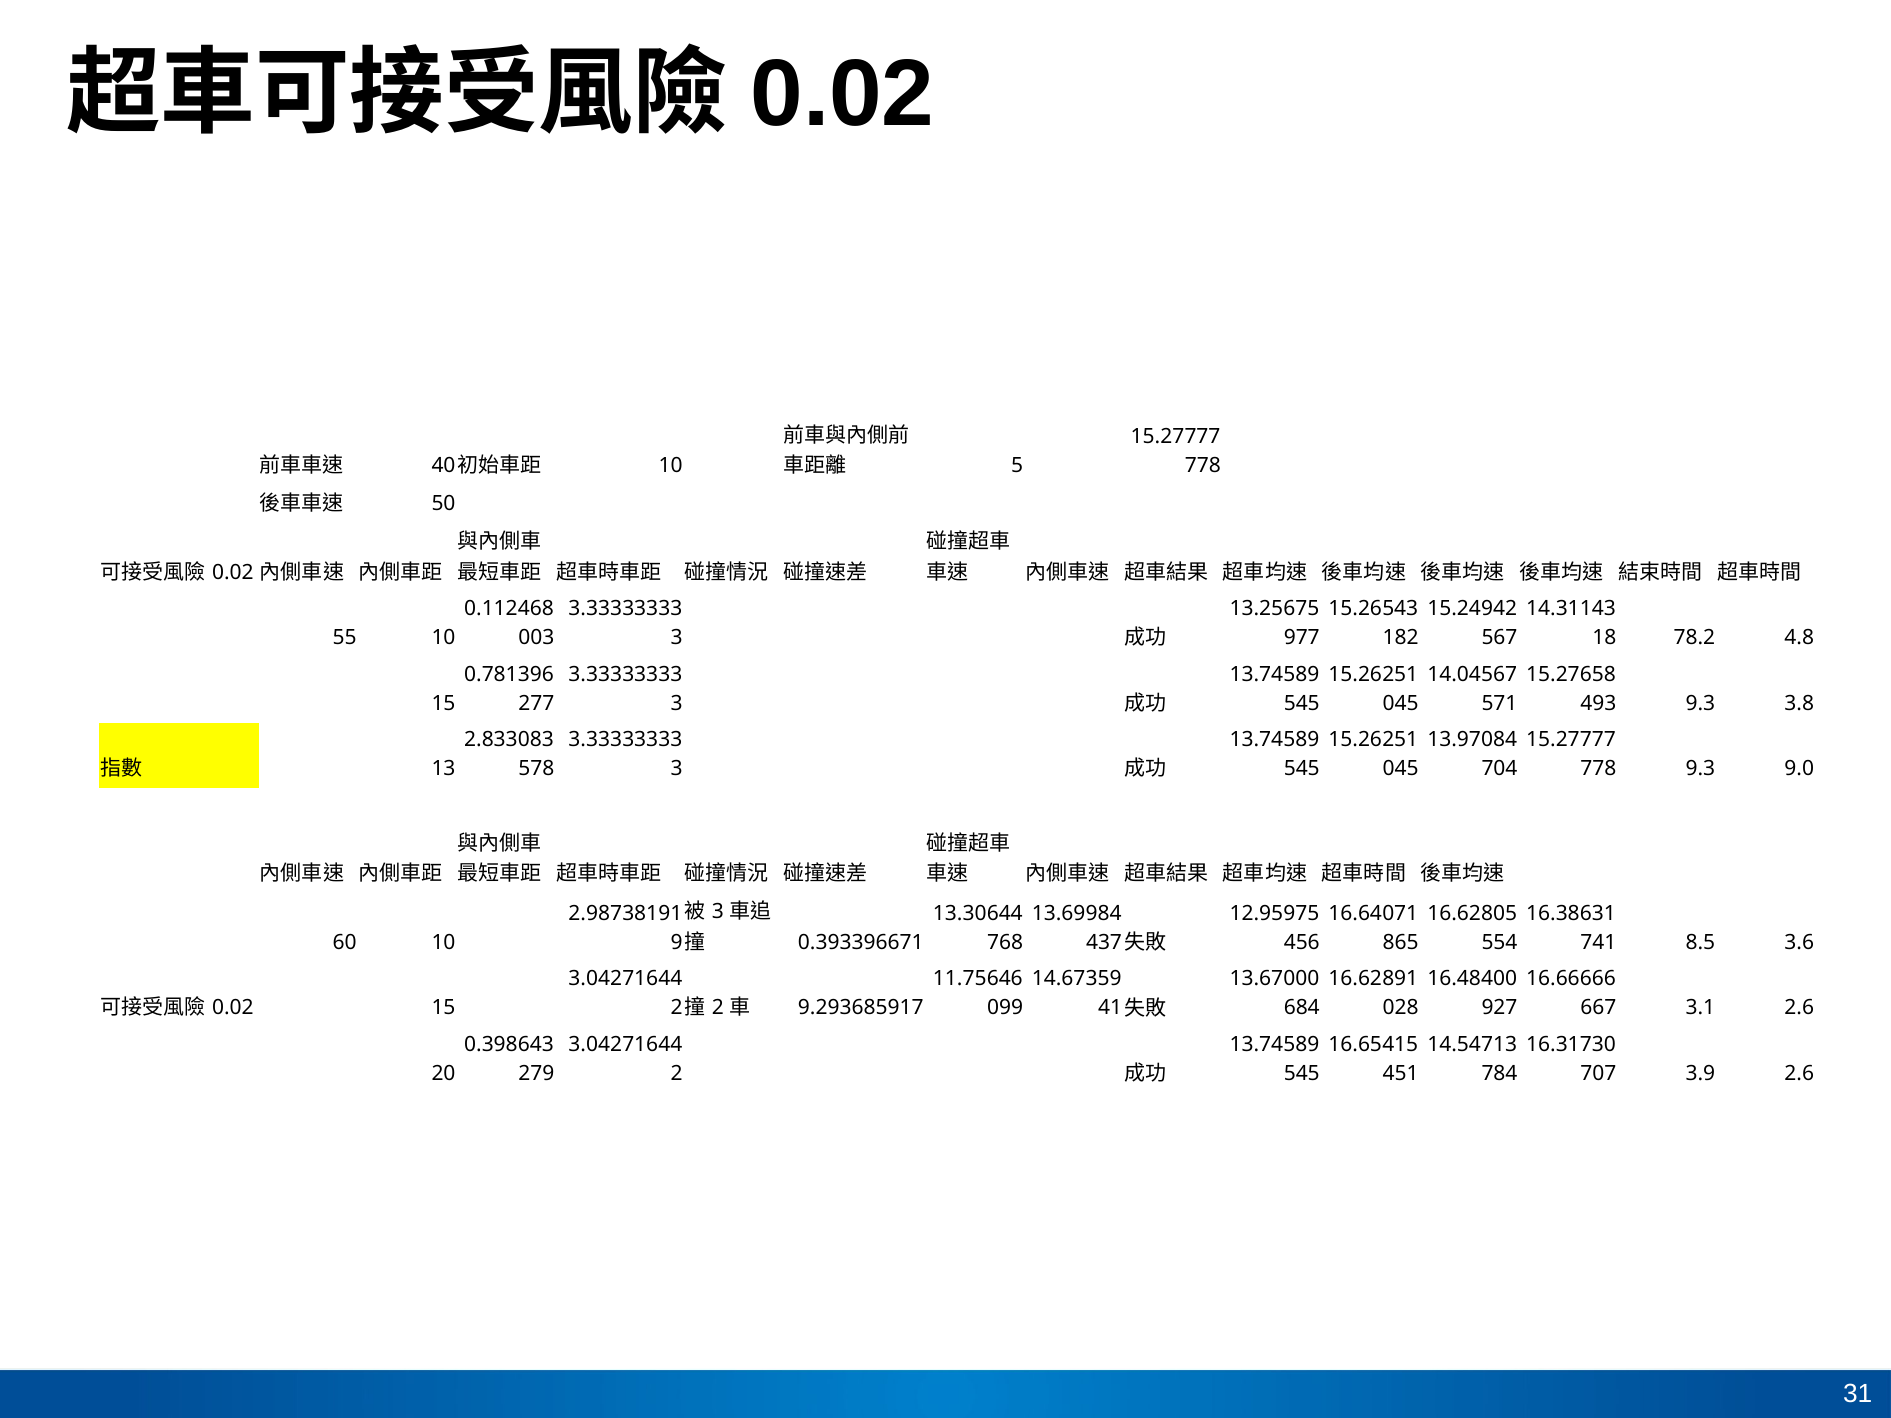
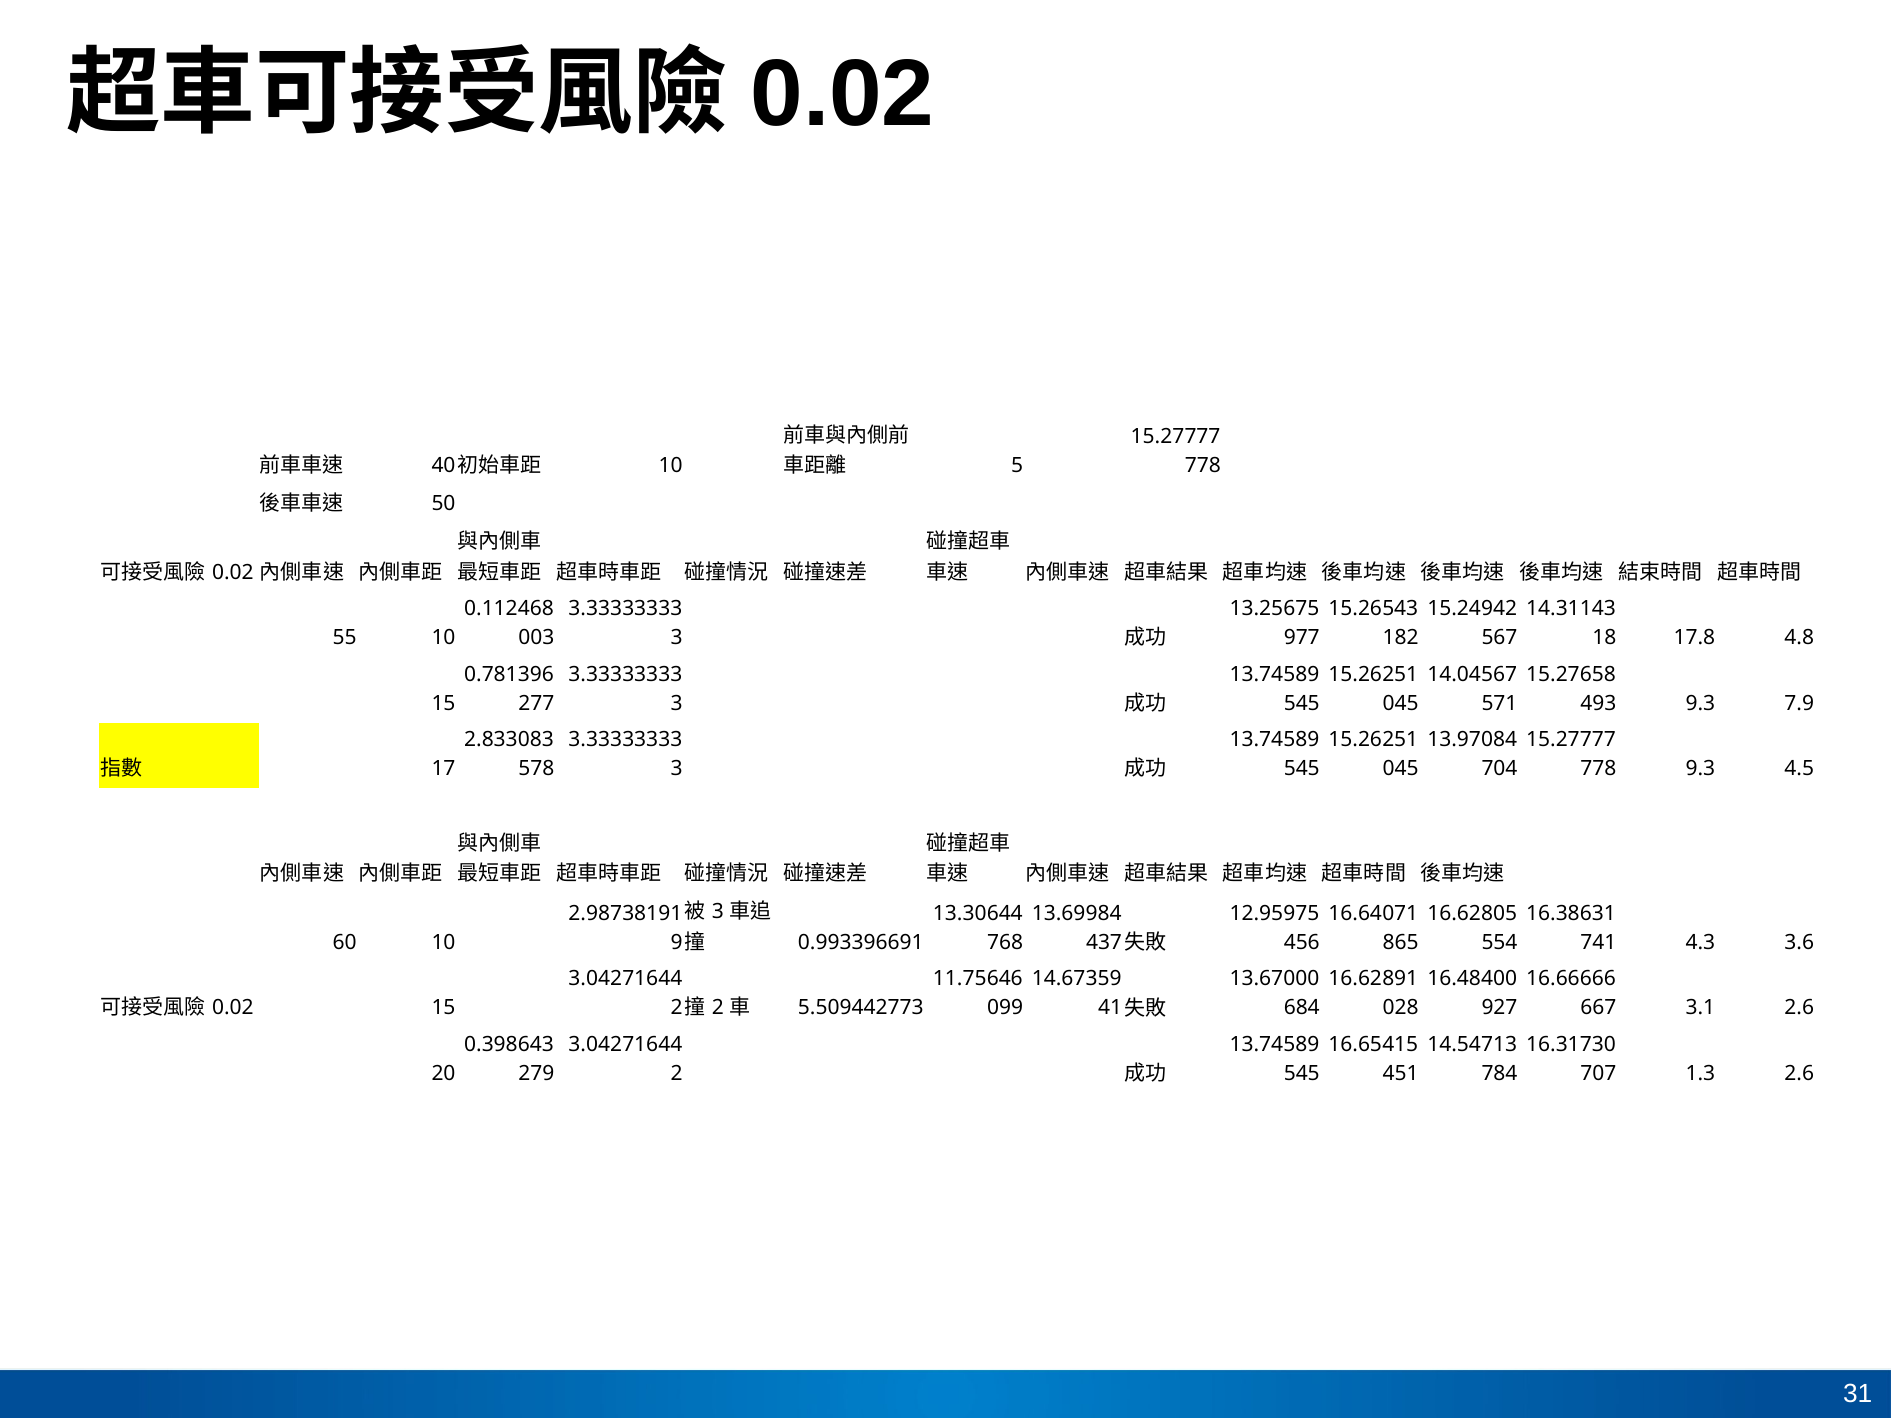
78.2: 78.2 -> 17.8 (1694, 638)
3.8: 3.8 -> 7.9 (1799, 703)
13: 13 -> 17 (444, 769)
9.0: 9.0 -> 4.5 (1799, 769)
0.393396671: 0.393396671 -> 0.993396691 (861, 943)
8.5: 8.5 -> 4.3 (1700, 943)
9.293685917: 9.293685917 -> 5.509442773 (861, 1008)
3.9: 3.9 -> 1.3 (1700, 1073)
